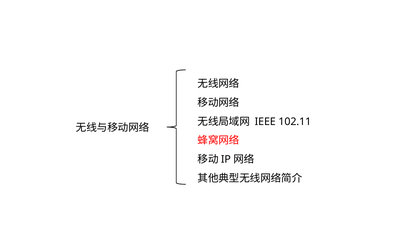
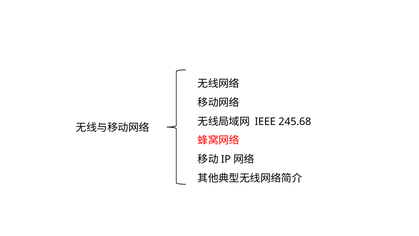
102.11: 102.11 -> 245.68 (295, 121)
